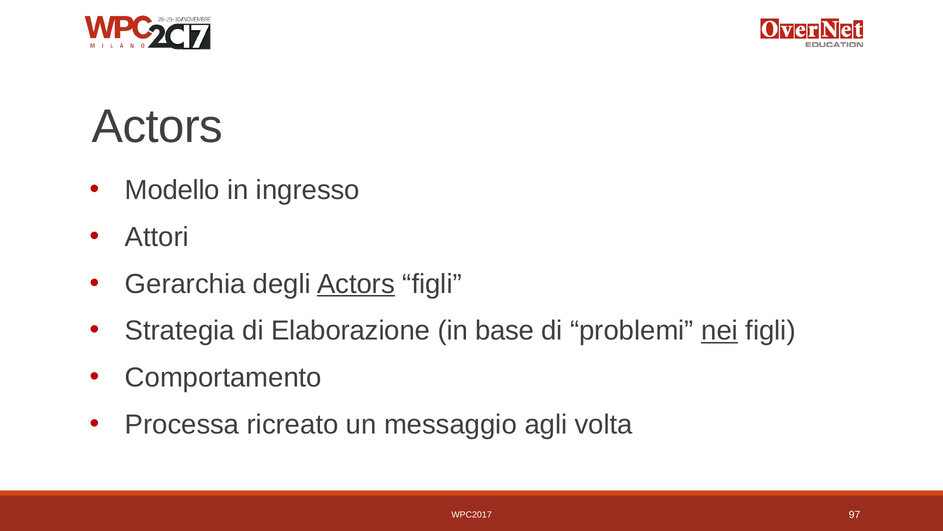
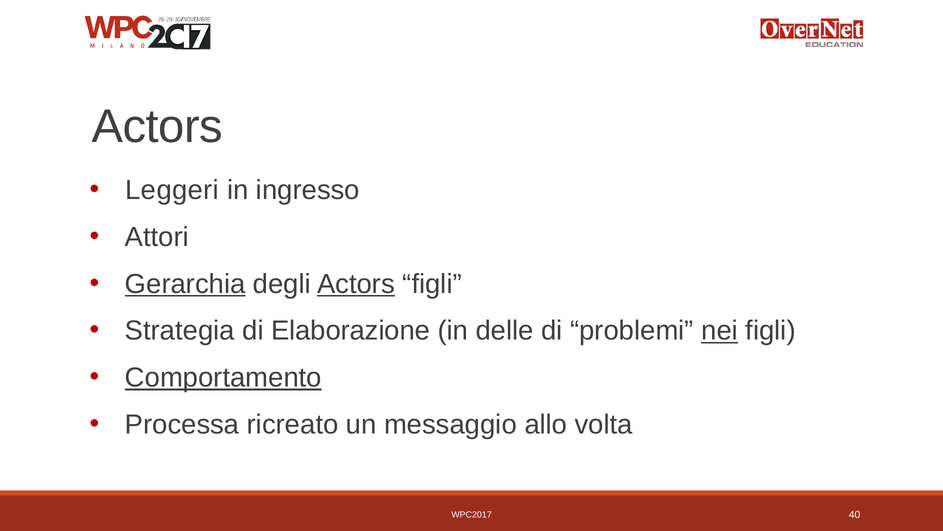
Modello: Modello -> Leggeri (172, 190)
Gerarchia underline: none -> present (185, 284)
base: base -> delle (505, 331)
Comportamento underline: none -> present (223, 377)
agli: agli -> allo (546, 424)
97: 97 -> 40 (855, 514)
